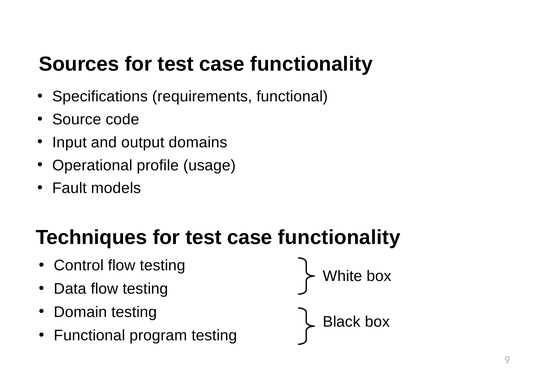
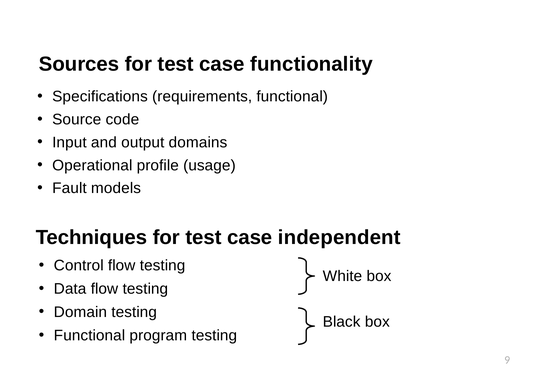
functionality: functionality -> independent (339, 238)
